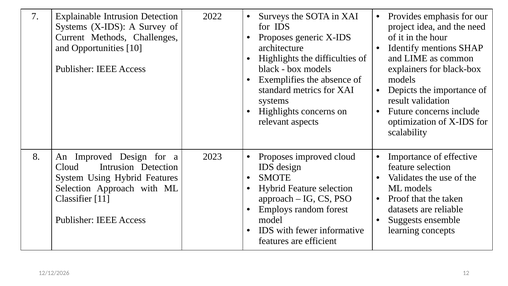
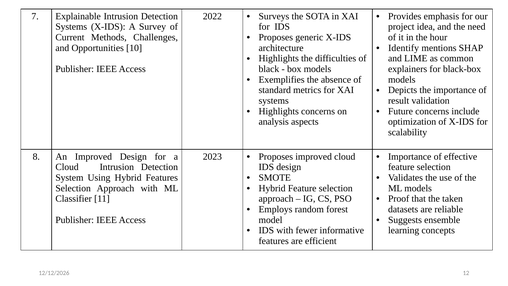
relevant: relevant -> analysis (274, 122)
